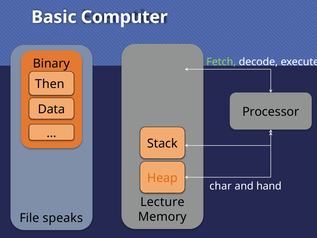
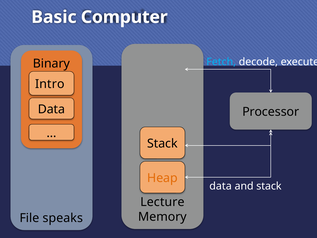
Fetch colour: light green -> light blue (221, 62)
Then: Then -> Intro (50, 84)
char: char -> data (221, 186)
and hand: hand -> stack (269, 186)
